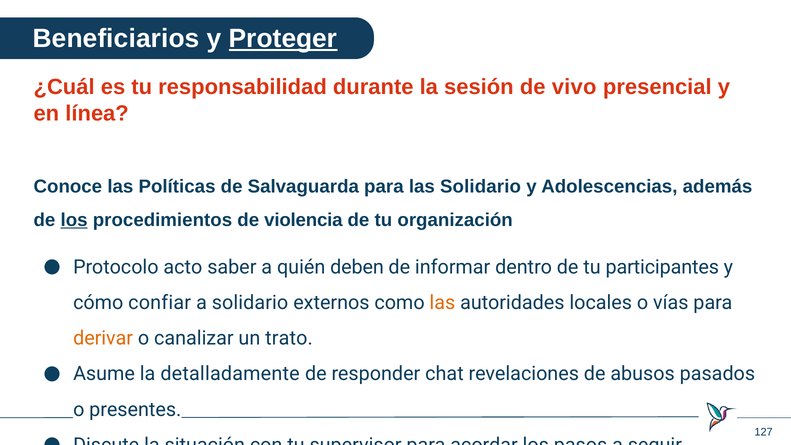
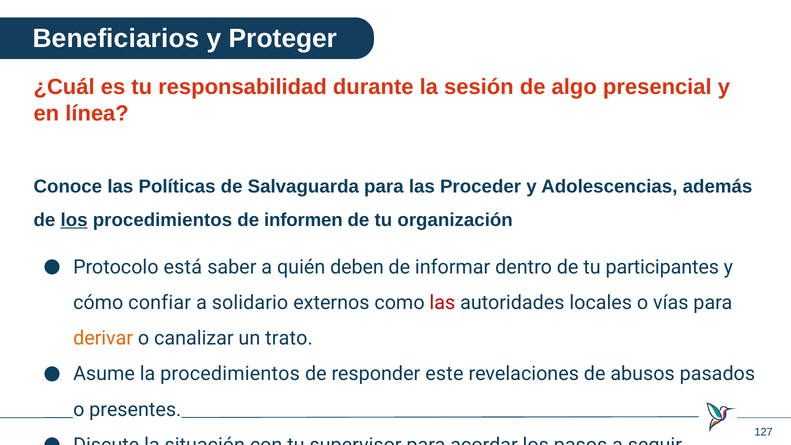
Proteger underline: present -> none (283, 39)
vivo: vivo -> algo (574, 87)
las Solidario: Solidario -> Proceder (481, 186)
violencia: violencia -> informen (303, 220)
acto: acto -> está (183, 267)
las colour: orange -> red (442, 303)
la detalladamente: detalladamente -> procedimientos (230, 374)
chat: chat -> este (444, 374)
